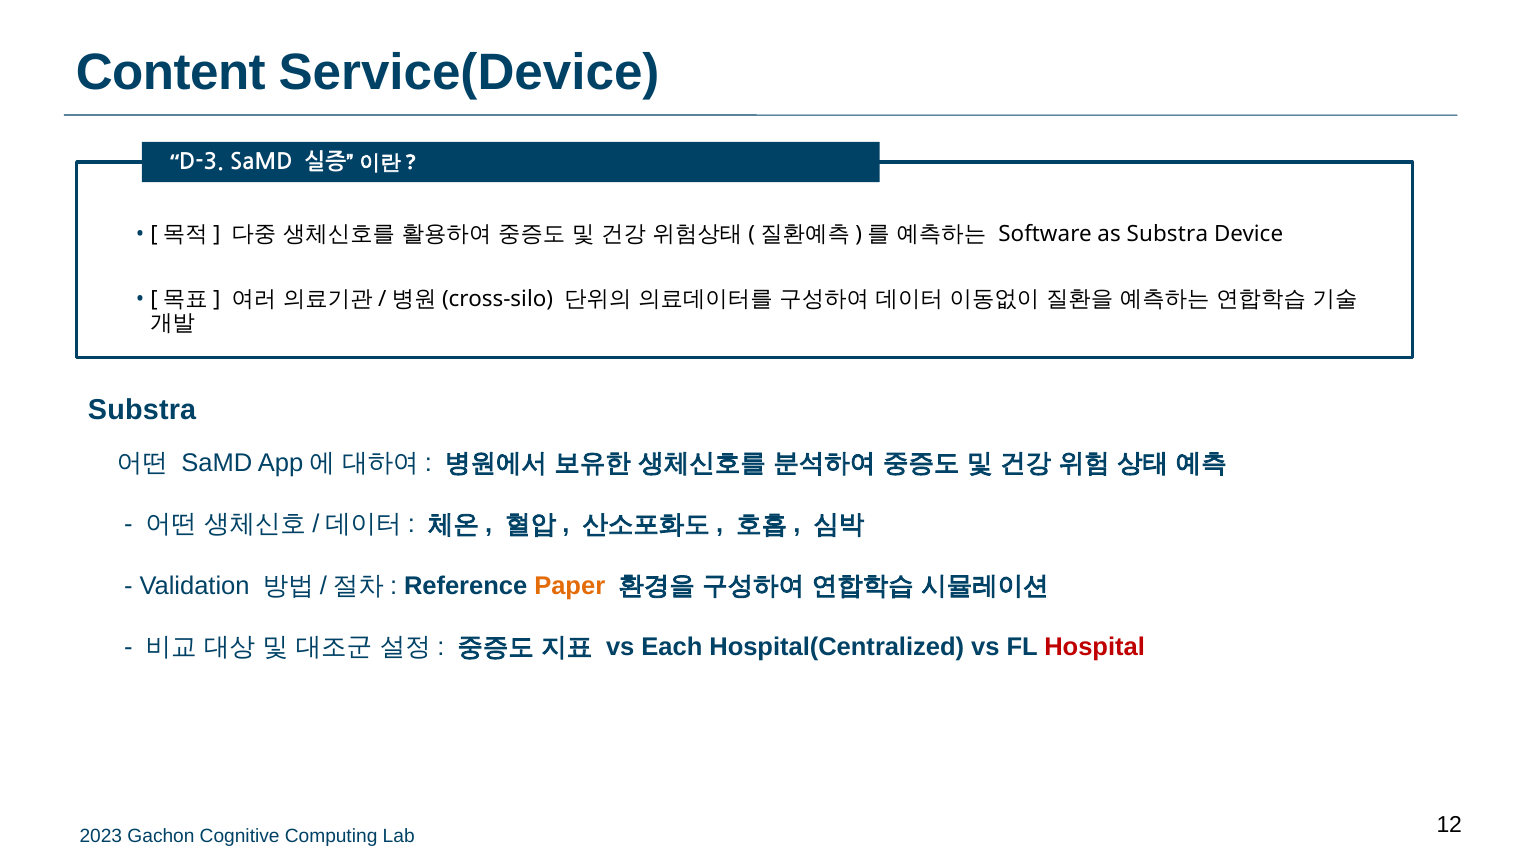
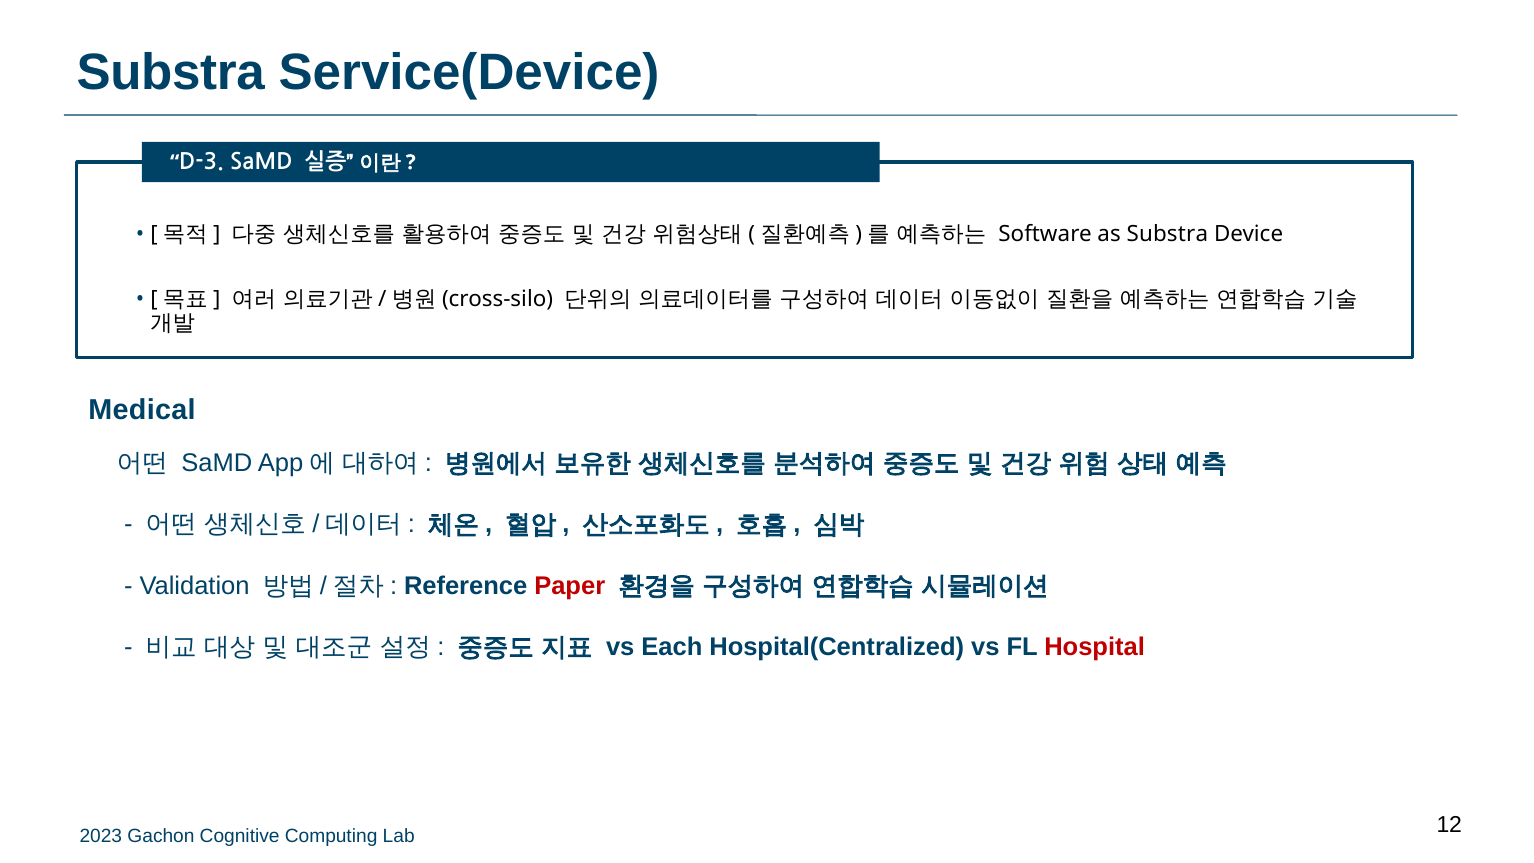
Content: Content -> Substra (171, 73)
Substra: Substra -> Medical (142, 410)
Paper colour: orange -> red (570, 586)
